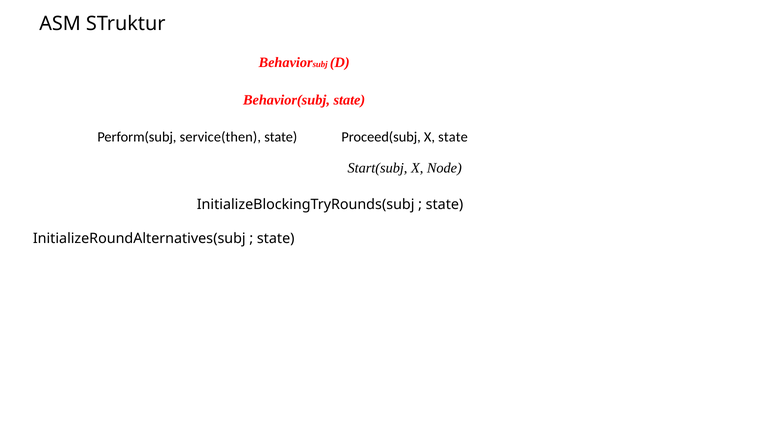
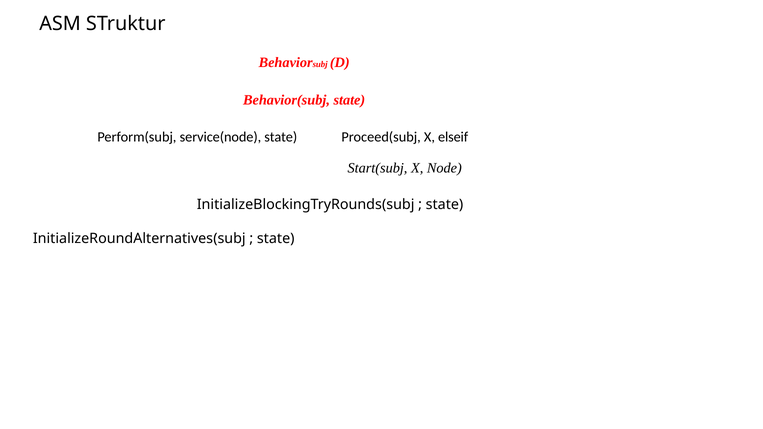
service(then: service(then -> service(node (220, 137)
X state: state -> elseif (453, 137)
